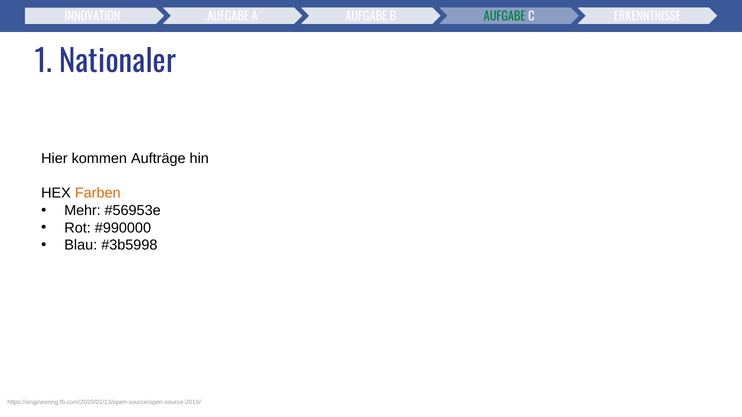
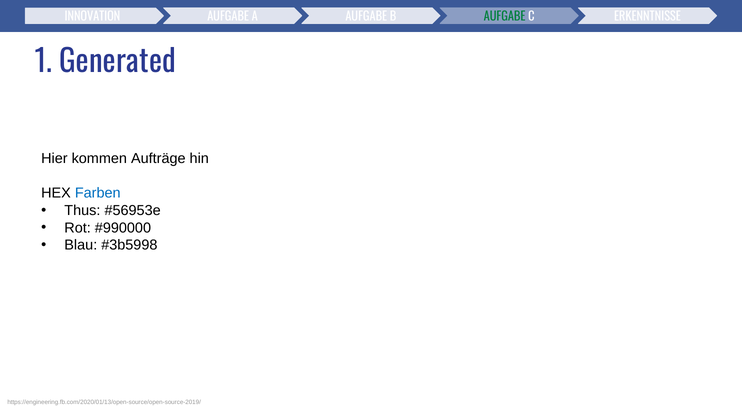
Nationaler: Nationaler -> Generated (118, 62)
Farben colour: orange -> blue (98, 193)
Mehr: Mehr -> Thus (82, 211)
